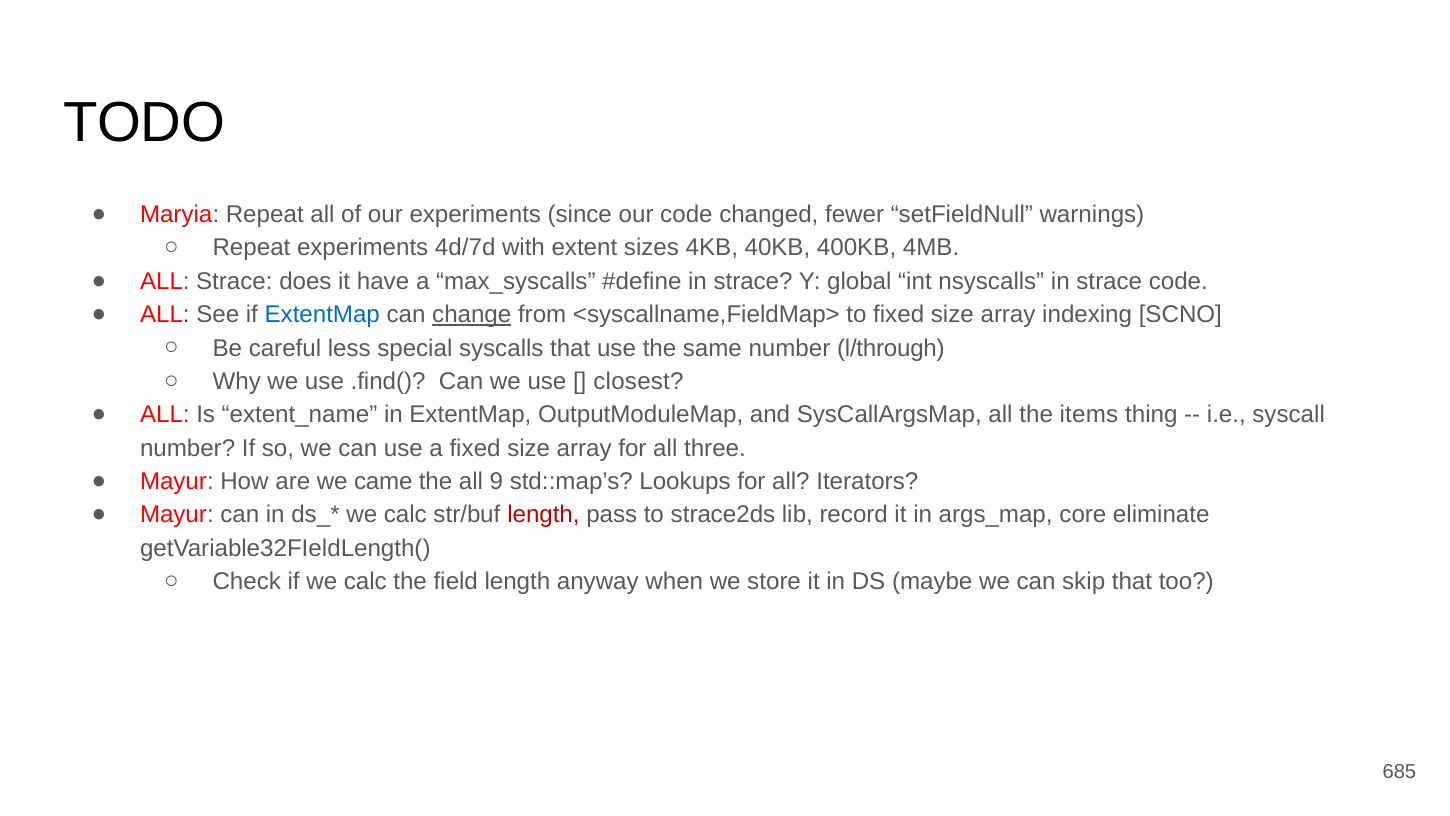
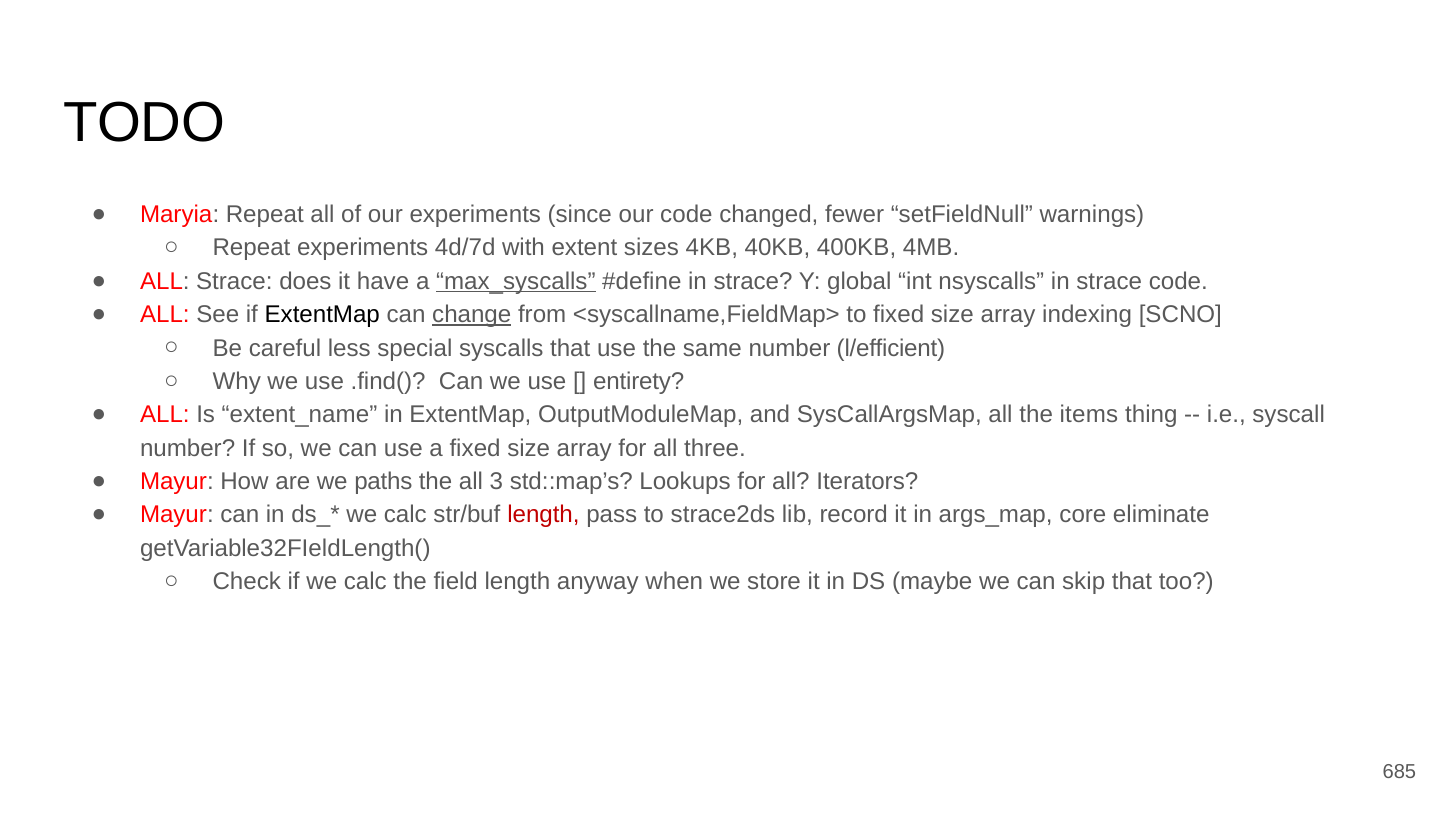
max_syscalls underline: none -> present (516, 281)
ExtentMap colour: blue -> black (322, 315)
l/through: l/through -> l/efficient (891, 348)
closest: closest -> entirety (639, 381)
came: came -> paths (383, 481)
9: 9 -> 3 (496, 481)
